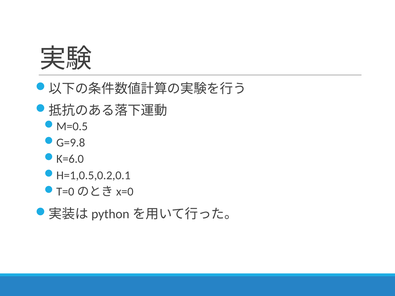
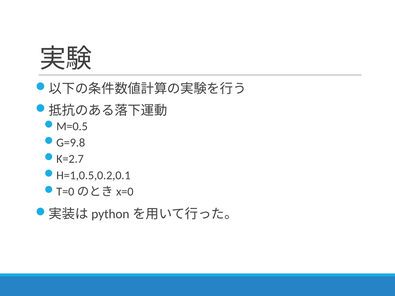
K=6.0: K=6.0 -> K=2.7 (70, 159)
